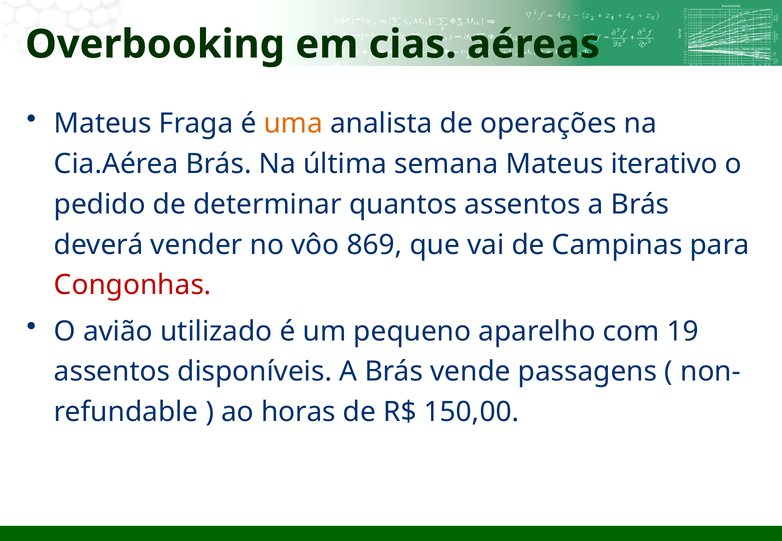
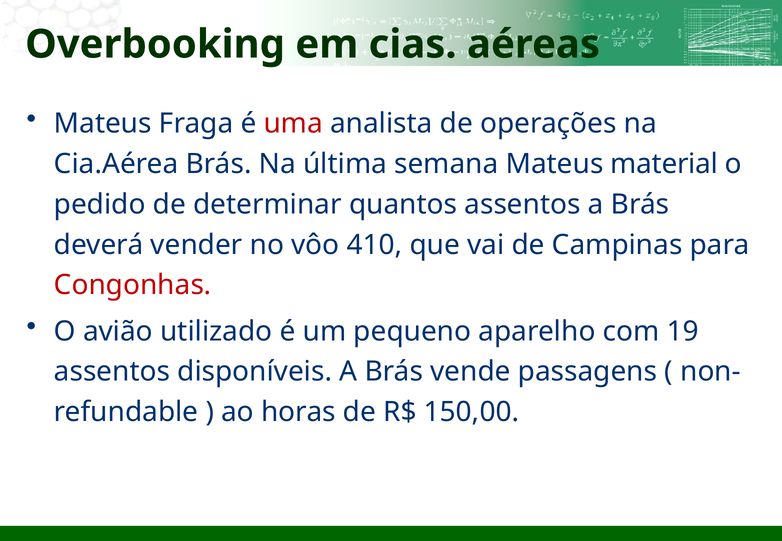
uma colour: orange -> red (293, 124)
iterativo: iterativo -> material (664, 164)
869: 869 -> 410 (375, 245)
